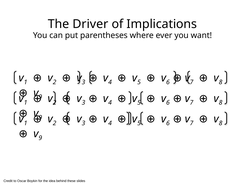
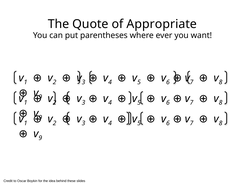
Driver: Driver -> Quote (90, 24)
Implications: Implications -> Appropriate (162, 24)
